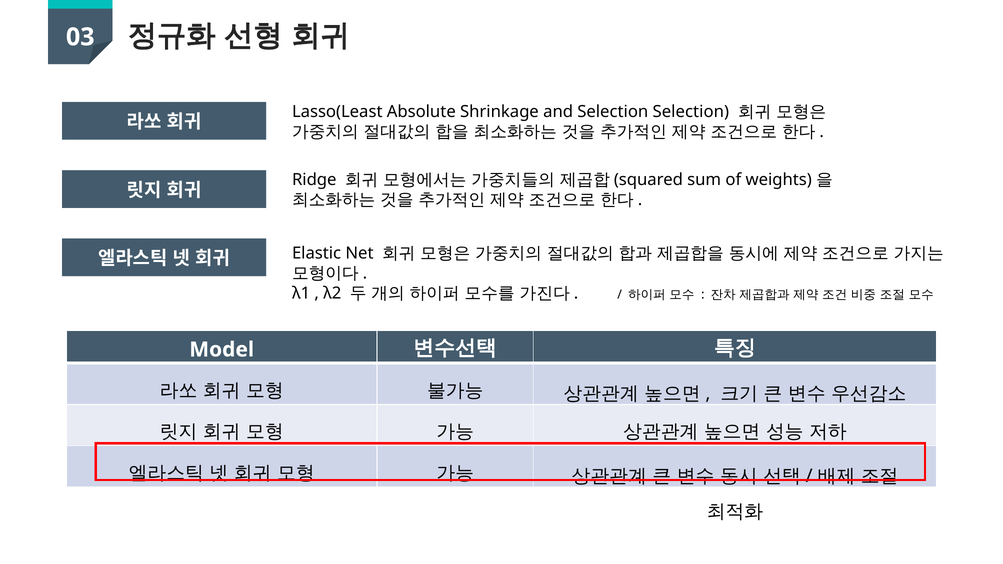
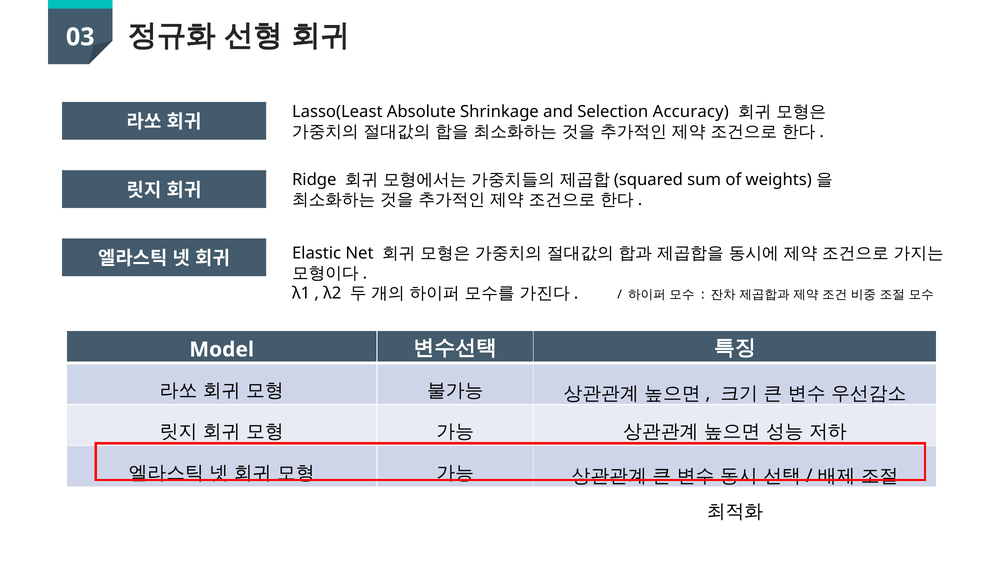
Selection Selection: Selection -> Accuracy (691, 112)
